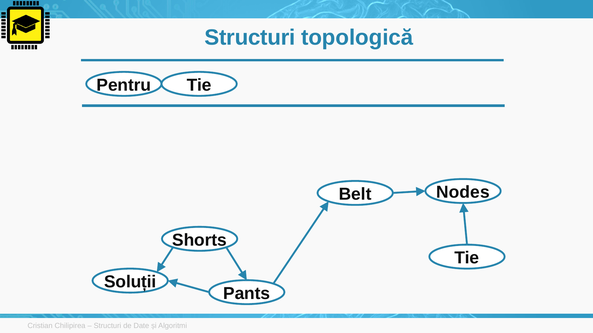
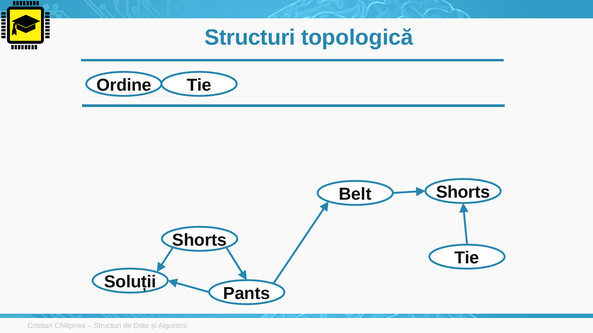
Pentru: Pentru -> Ordine (124, 85)
Nodes: Nodes -> Shorts (463, 193)
